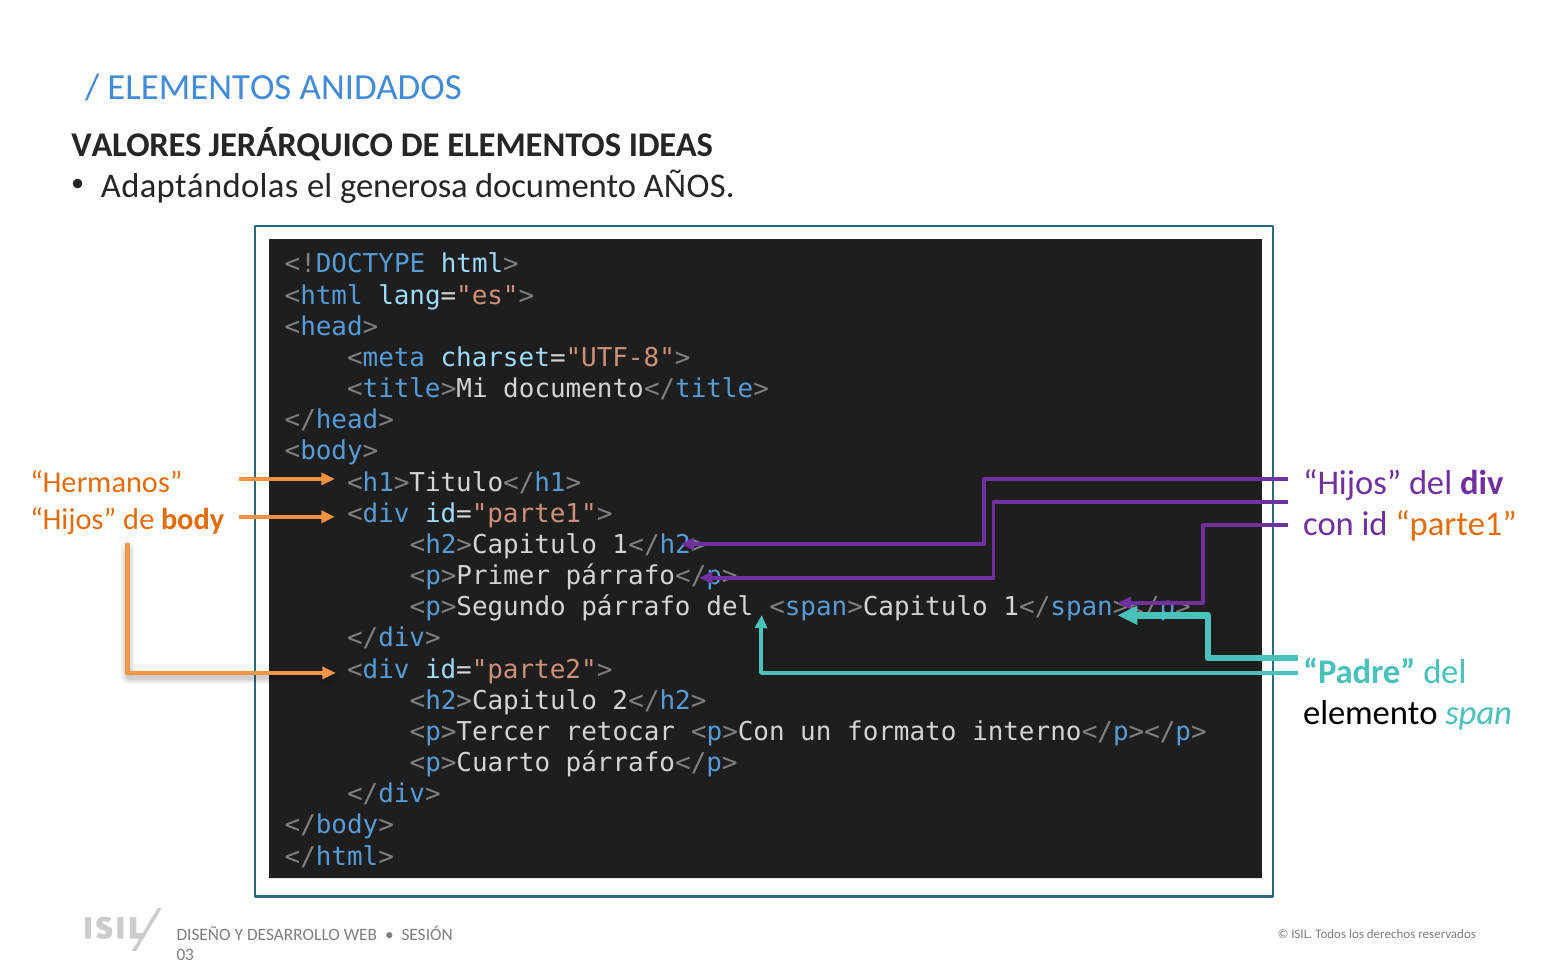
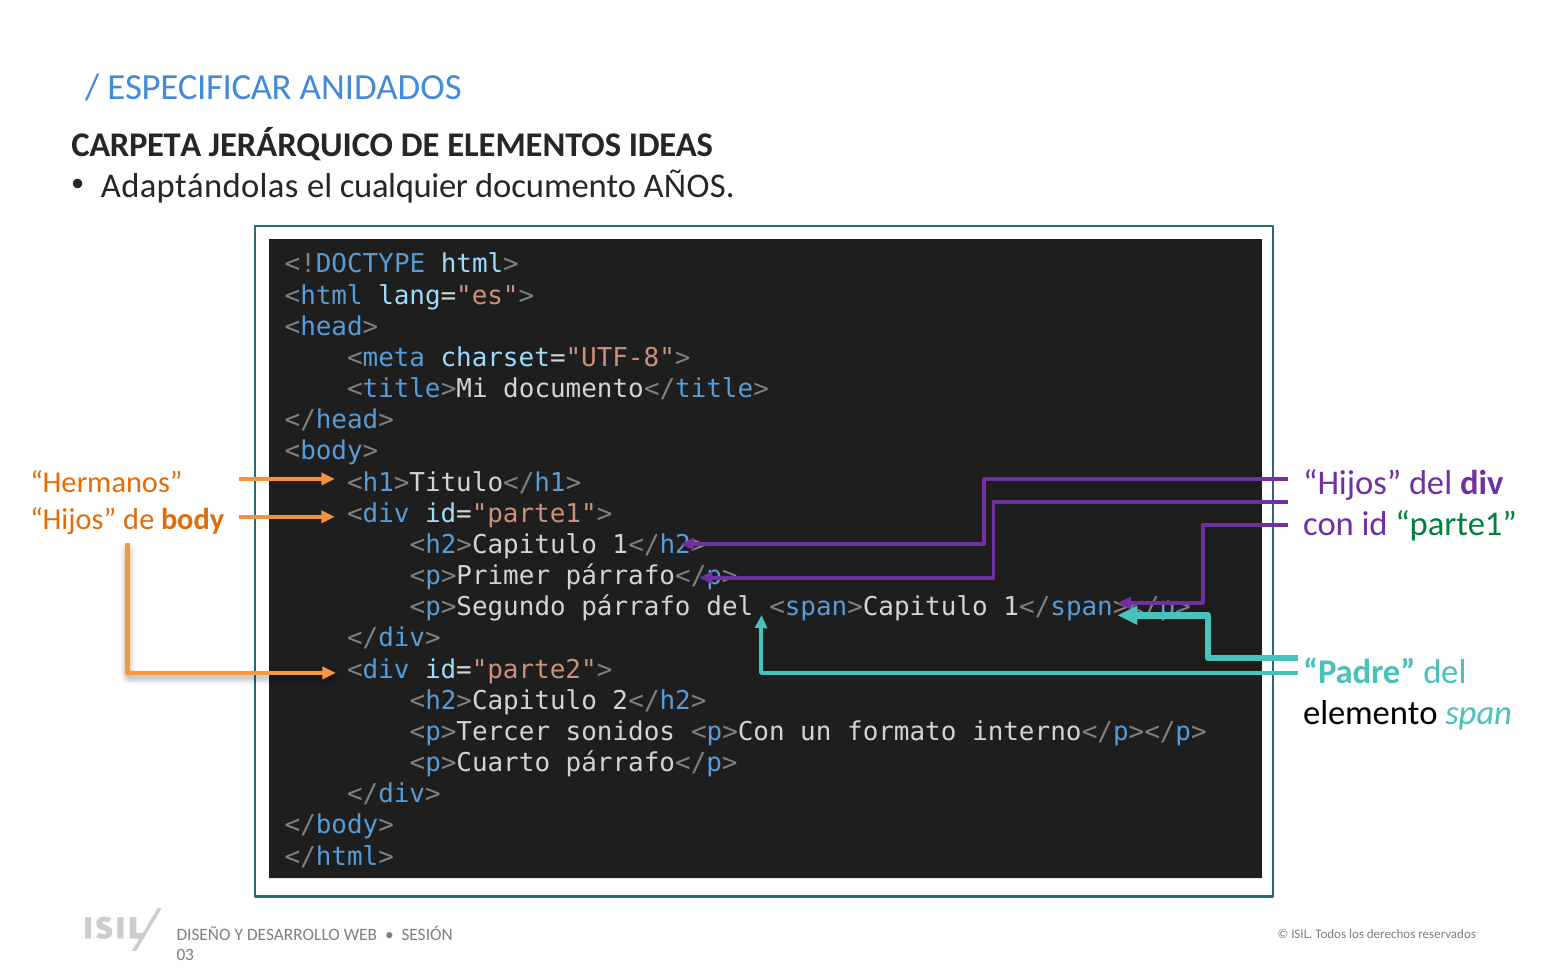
ELEMENTOS: ELEMENTOS -> ESPECIFICAR (200, 87)
VALORES: VALORES -> CARPETA (136, 145)
generosa: generosa -> cualquier (404, 186)
parte1 colour: orange -> green (1456, 525)
retocar: retocar -> sonidos (620, 732)
